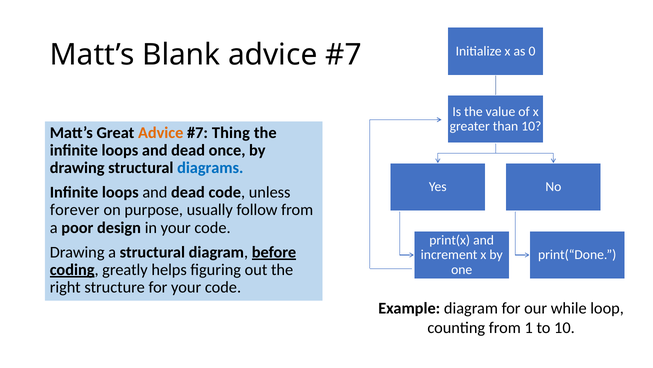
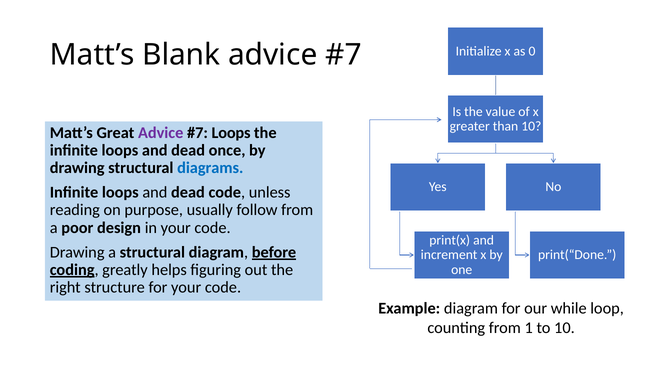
Advice colour: orange -> purple (161, 132)
Thing: Thing -> Loops (231, 132)
forever: forever -> reading (75, 210)
